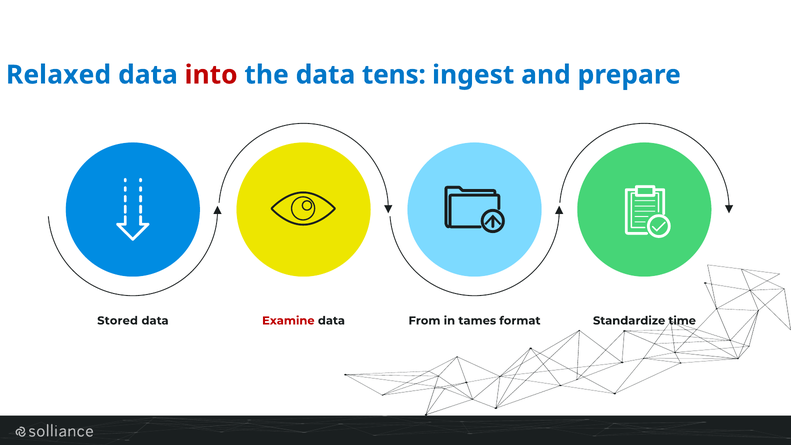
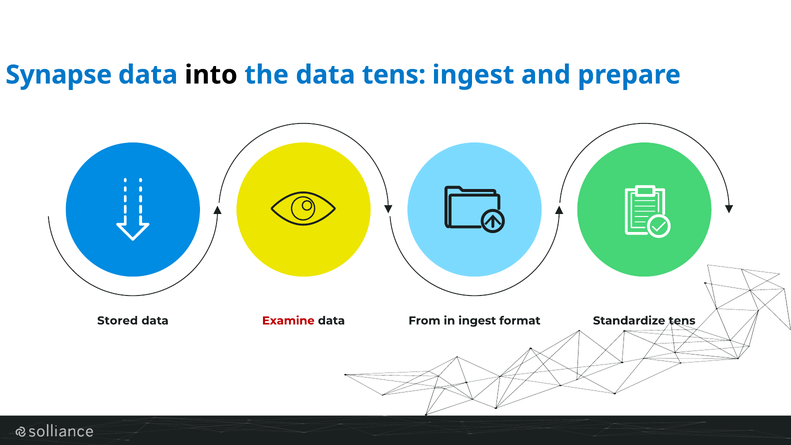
Relaxed: Relaxed -> Synapse (59, 75)
into colour: red -> black (211, 75)
in tames: tames -> ingest (477, 321)
Standardize time: time -> tens (682, 321)
